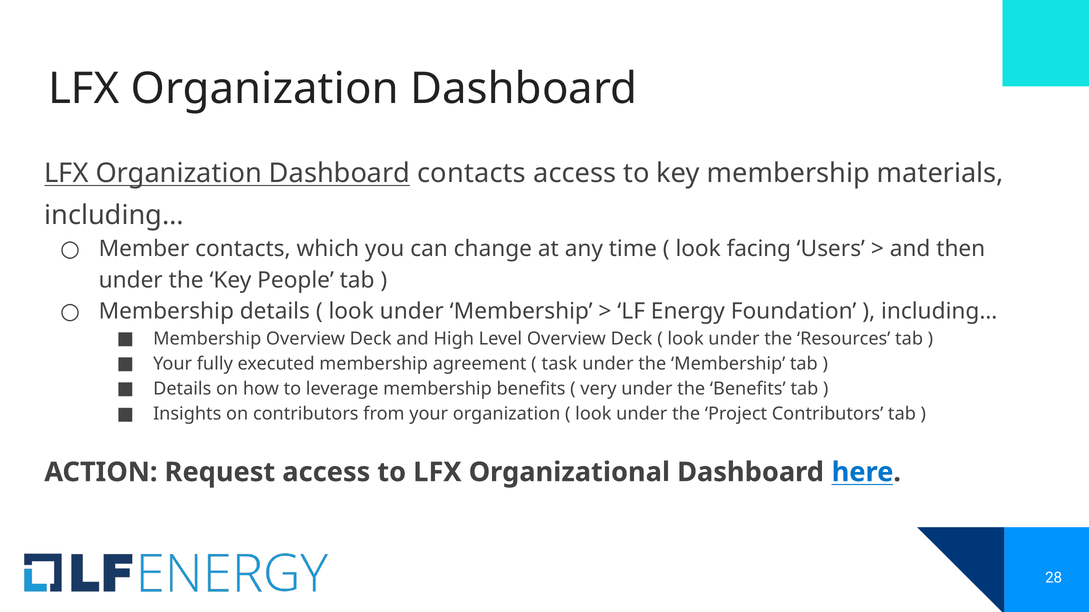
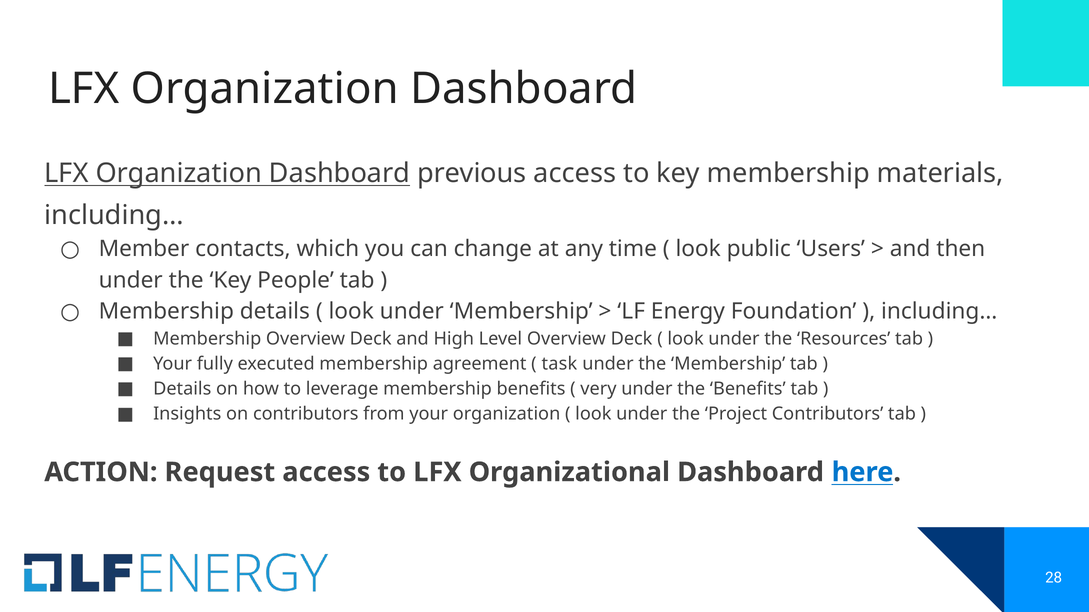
Dashboard contacts: contacts -> previous (472, 173)
facing: facing -> public (759, 249)
